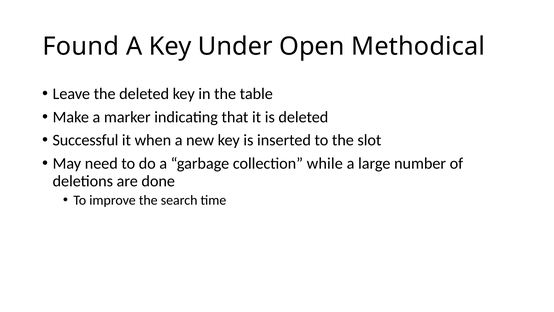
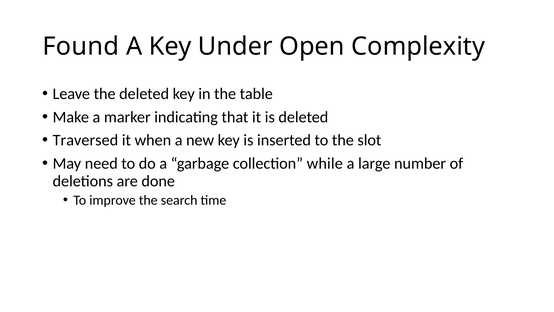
Methodical: Methodical -> Complexity (418, 47)
Successful: Successful -> Traversed (85, 140)
